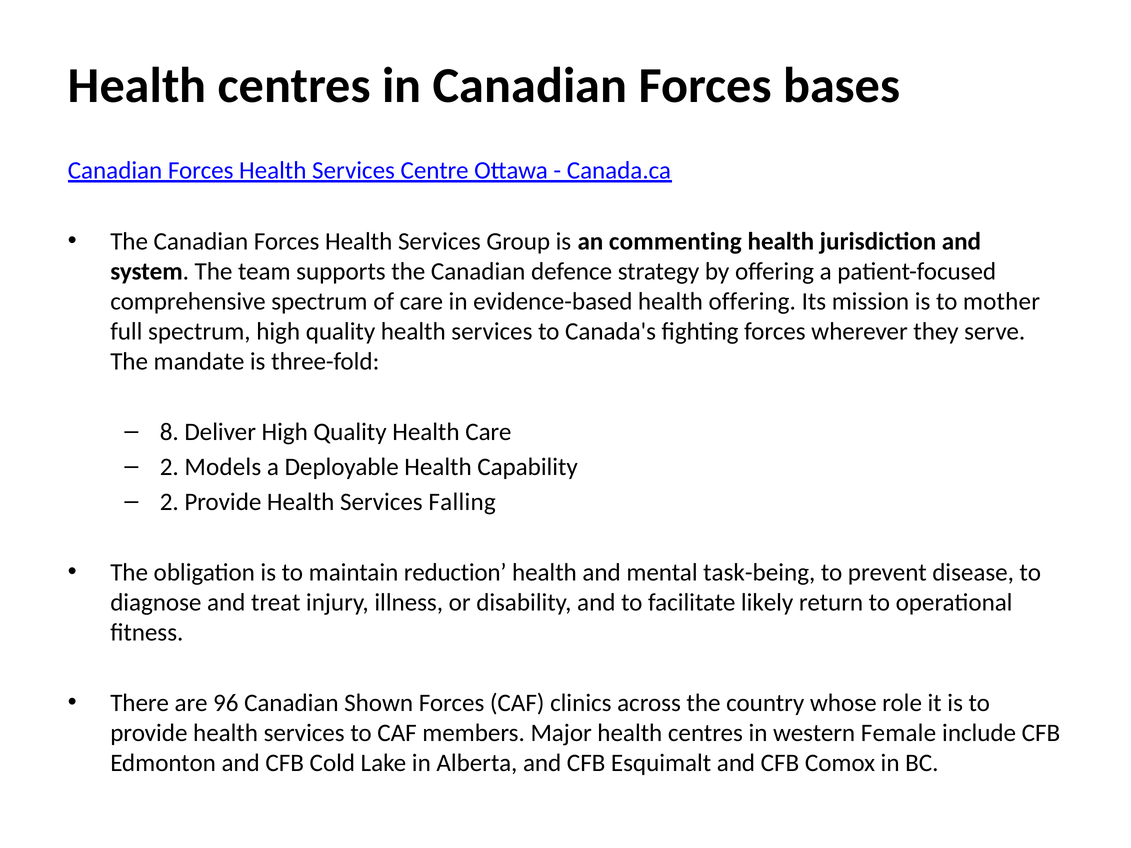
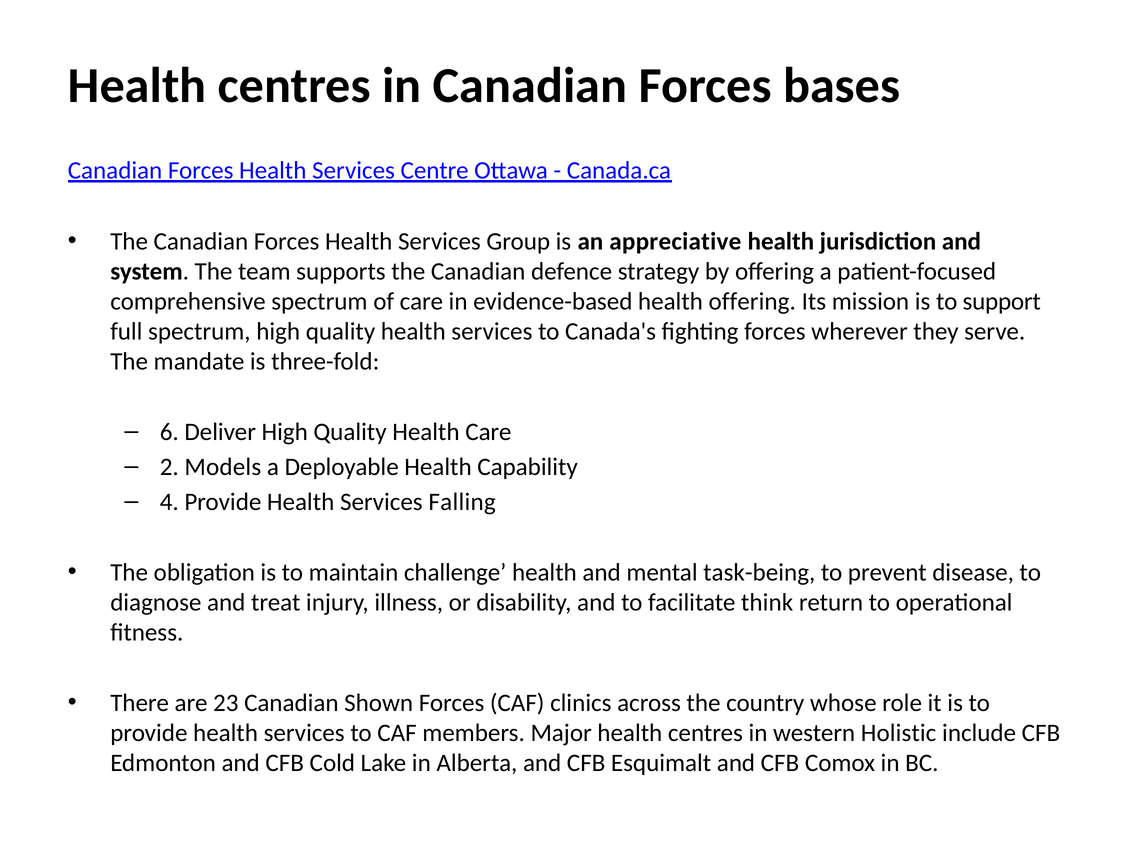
commenting: commenting -> appreciative (675, 241)
mother: mother -> support (1002, 302)
8: 8 -> 6 (169, 432)
2: 2 -> 4 (169, 502)
reduction: reduction -> challenge (455, 573)
likely: likely -> think (767, 603)
96: 96 -> 23 (226, 703)
Female: Female -> Holistic (899, 733)
